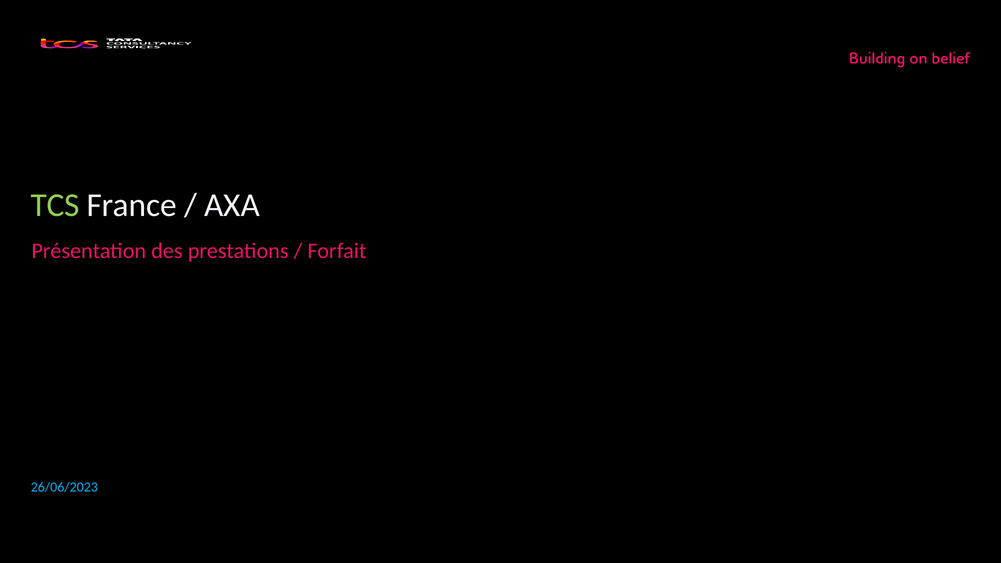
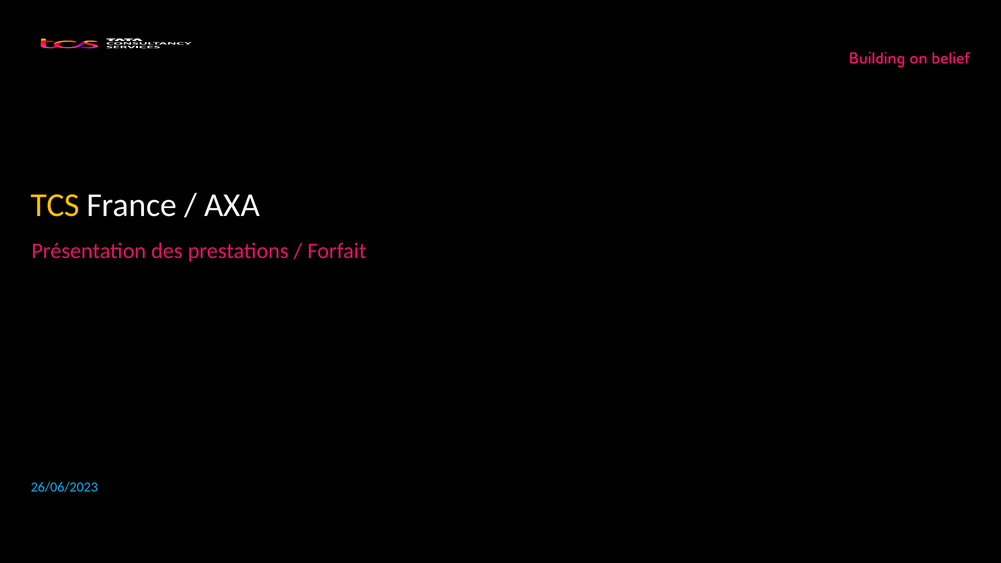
TCS colour: light green -> yellow (55, 205)
